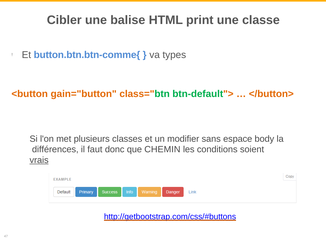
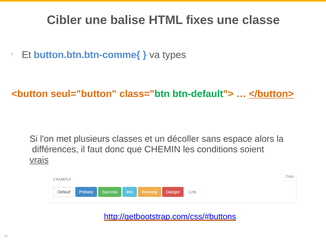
print: print -> fixes (200, 20)
gain="button: gain="button -> seul="button (84, 94)
</button> underline: none -> present (271, 94)
modifier: modifier -> décoller (183, 139)
body: body -> alors (264, 139)
